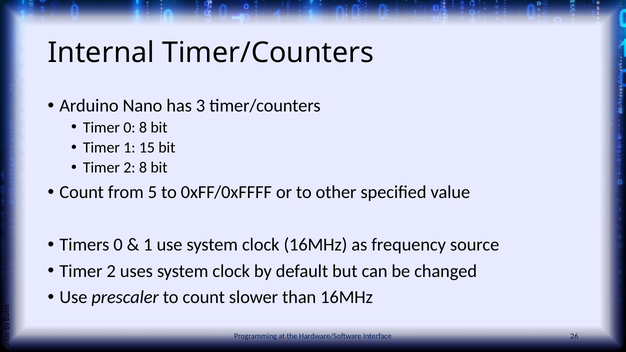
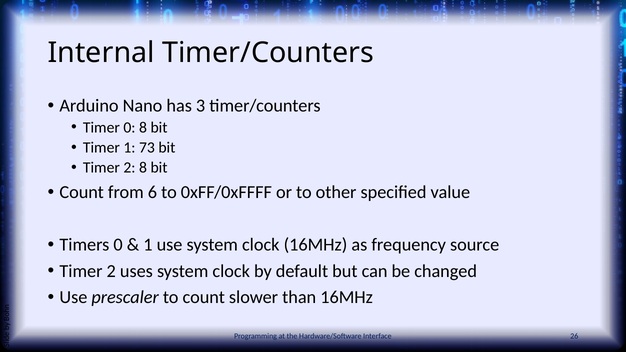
15: 15 -> 73 (147, 148)
5: 5 -> 6 (152, 193)
